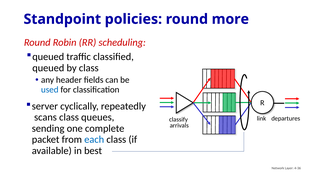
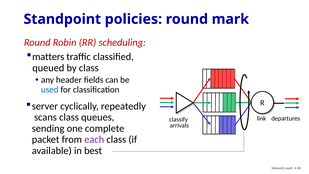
more: more -> mark (230, 19)
queued: queued -> matters (48, 57)
each colour: blue -> purple (94, 139)
